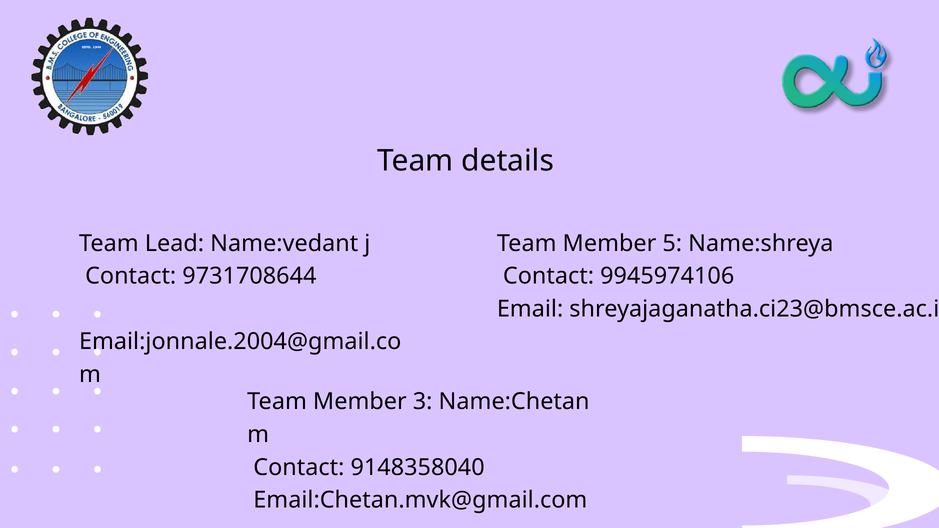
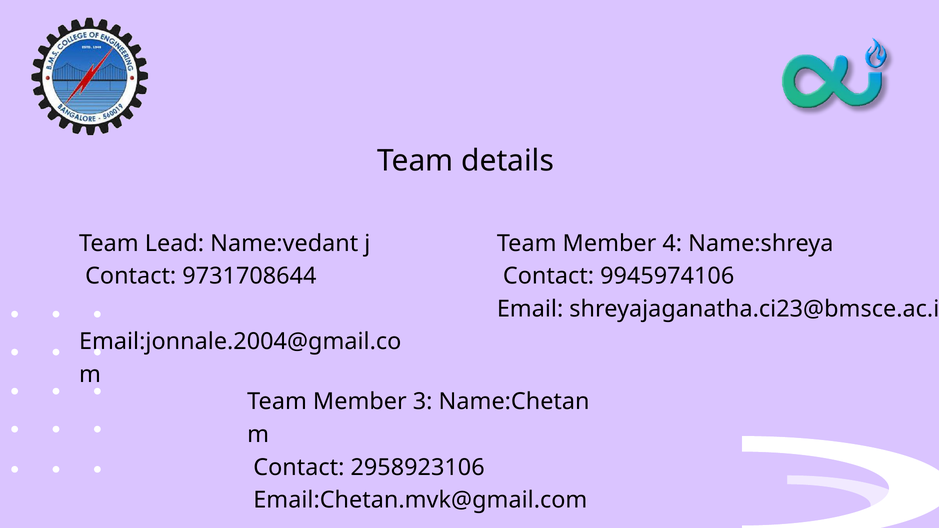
5: 5 -> 4 (672, 243)
9148358040: 9148358040 -> 2958923106 (418, 468)
